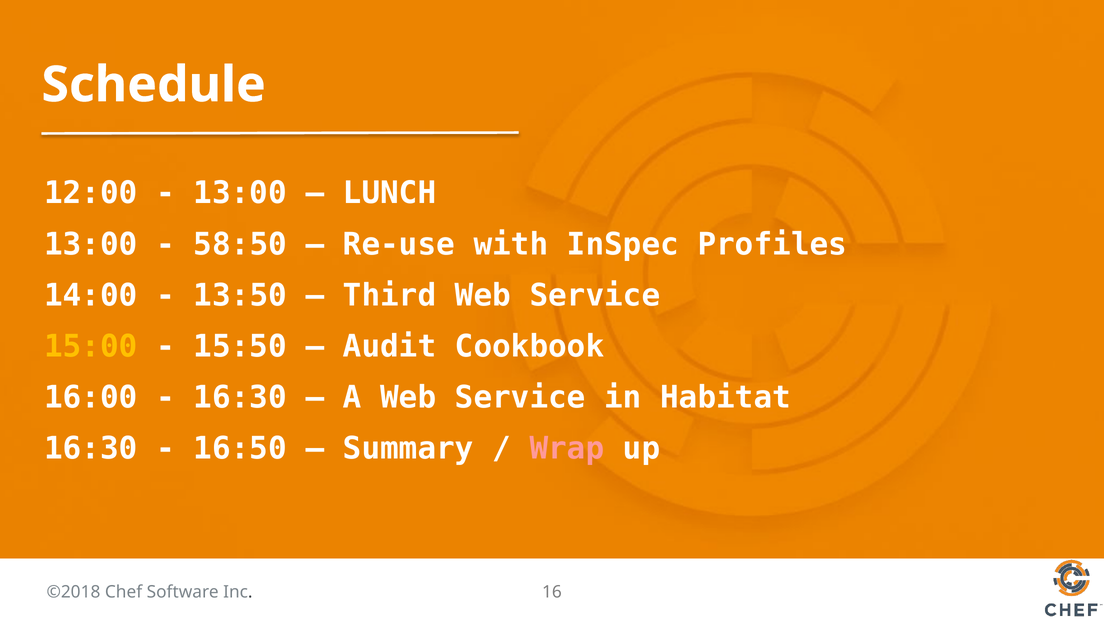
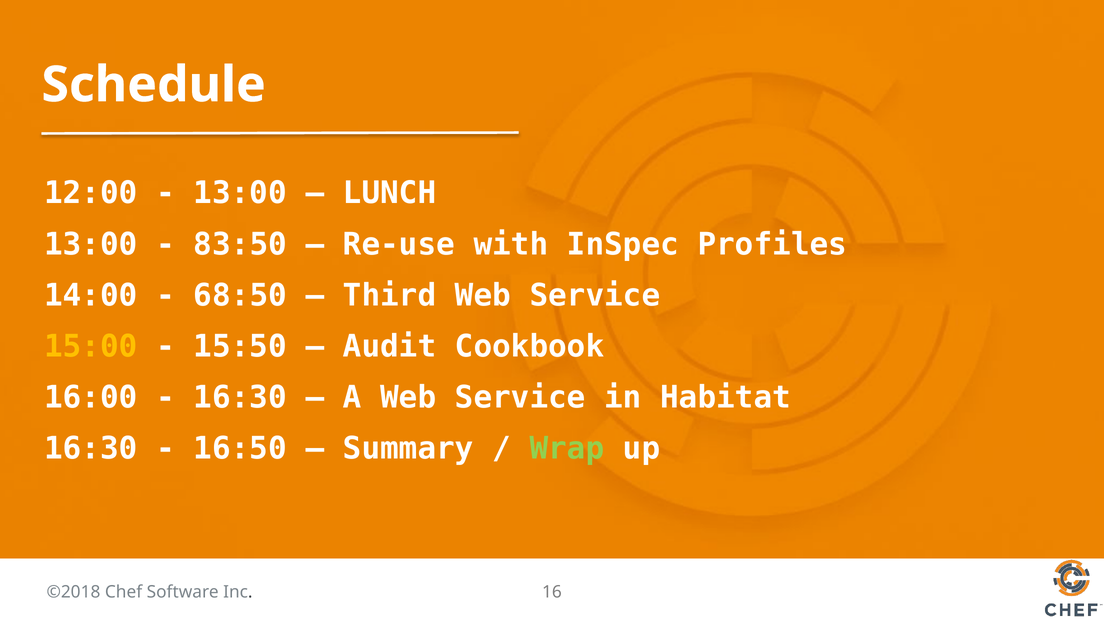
58:50: 58:50 -> 83:50 (240, 244)
13:50: 13:50 -> 68:50 (240, 295)
Wrap colour: pink -> light green (567, 448)
